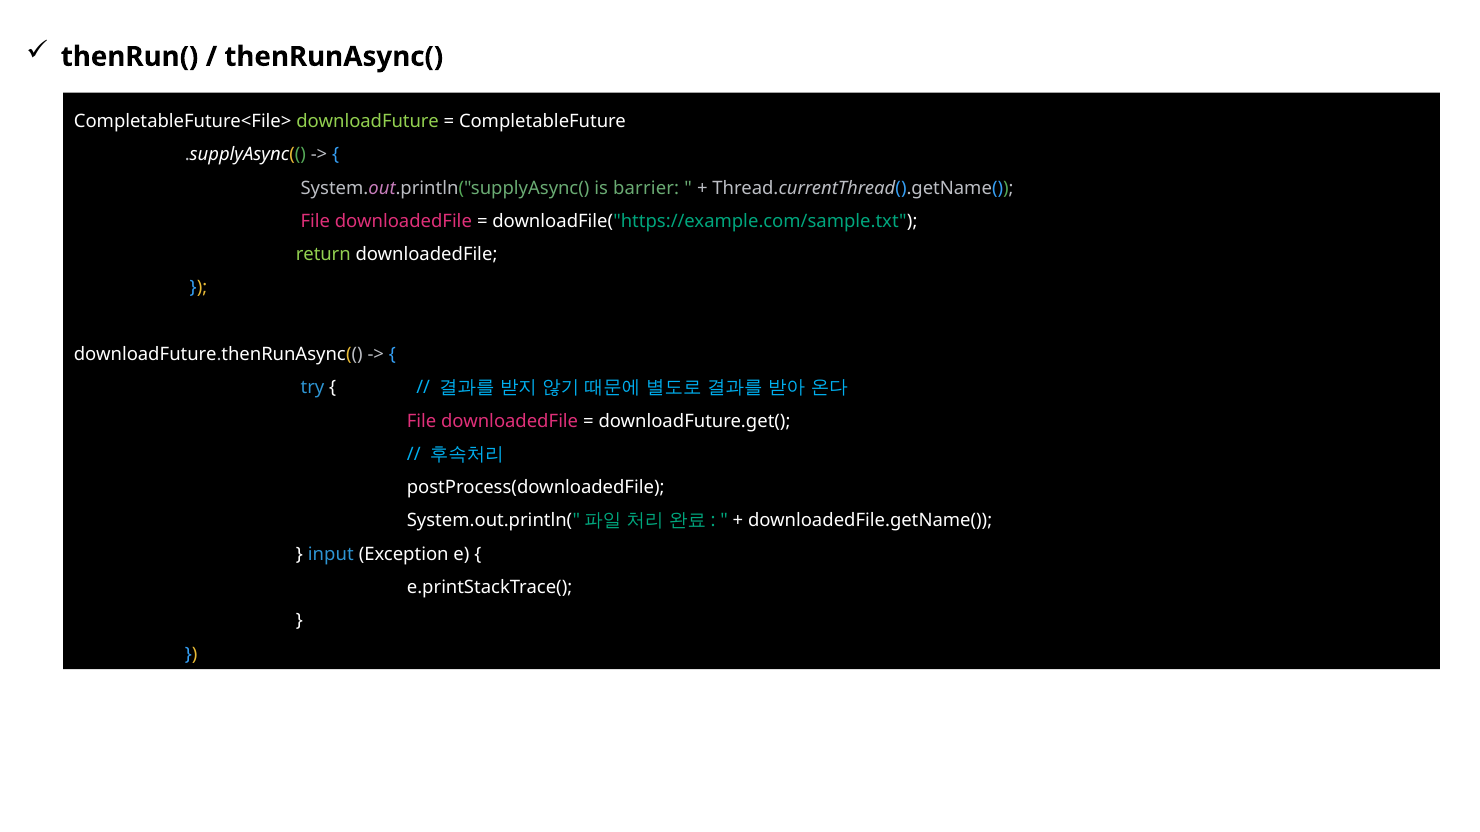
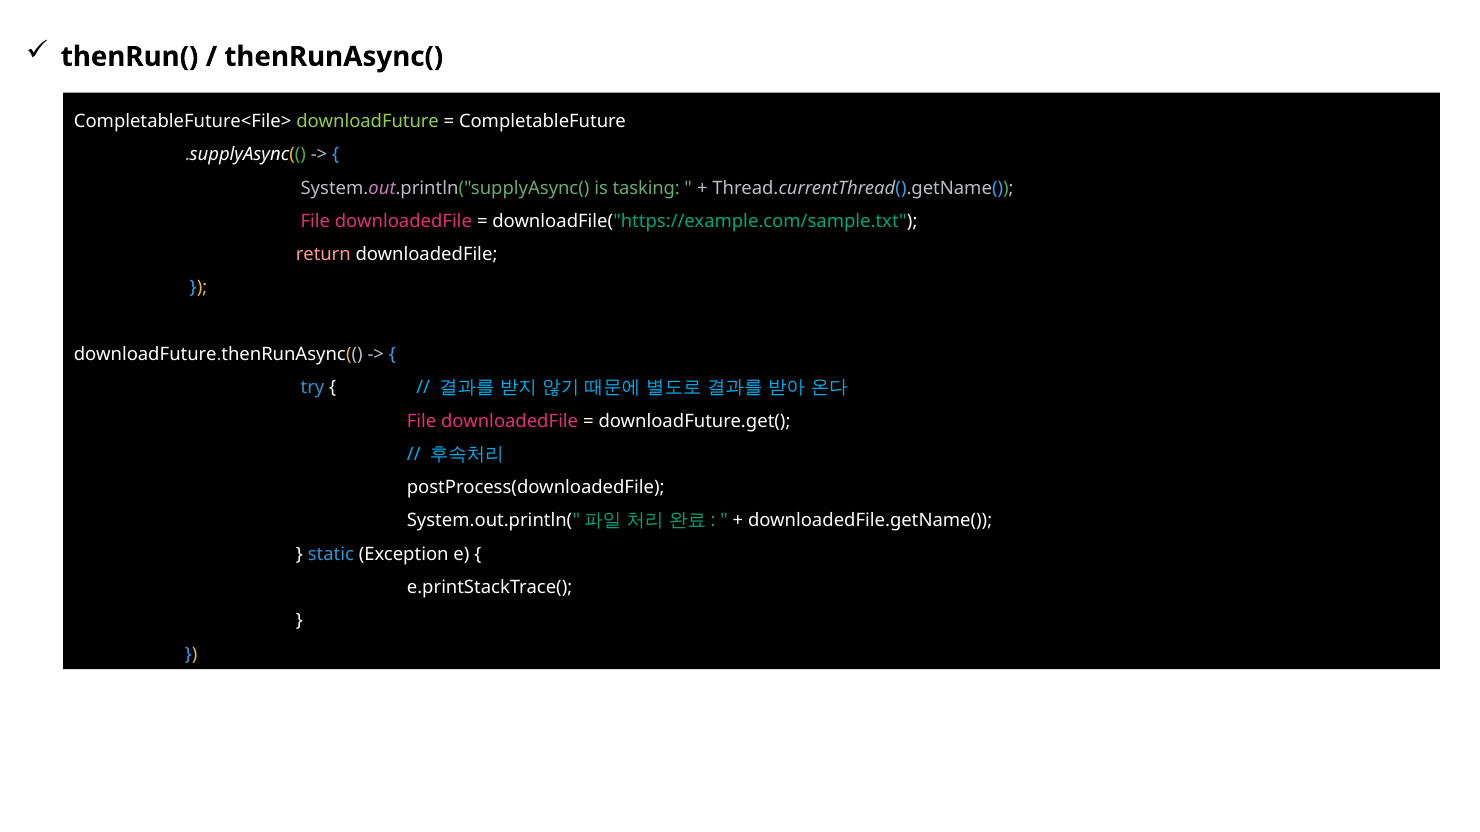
barrier: barrier -> tasking (646, 188)
return colour: light green -> pink (323, 255)
input: input -> static (331, 554)
